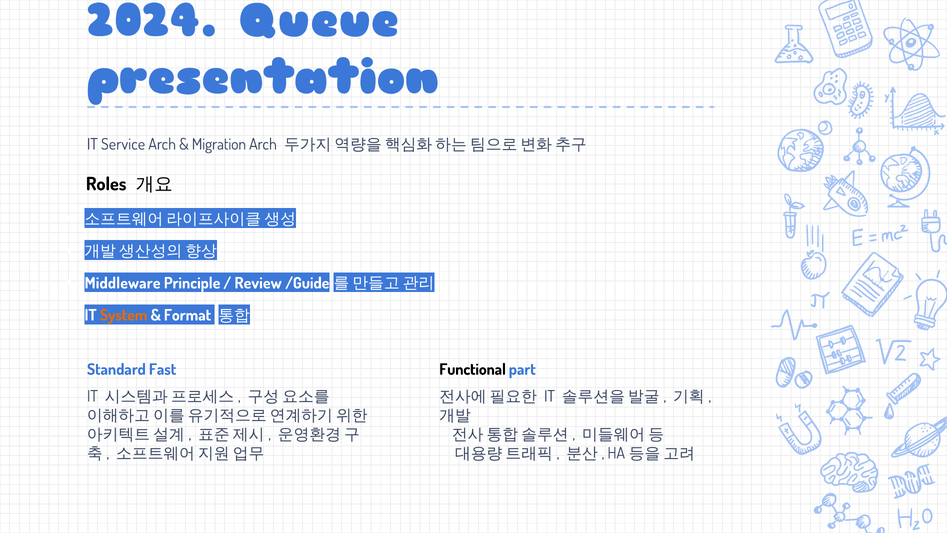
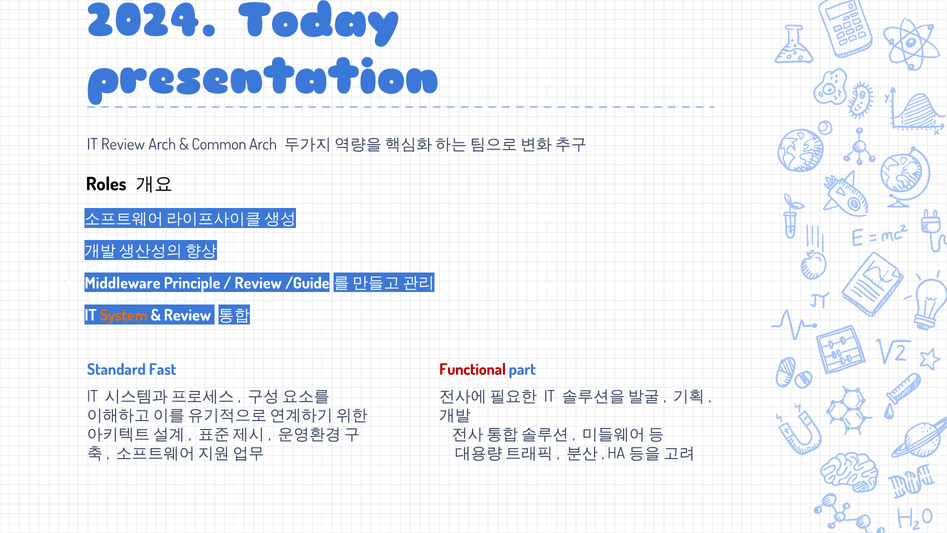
Queue: Queue -> Today (319, 21)
IT Service: Service -> Review (123, 144)
Migration: Migration -> Common (219, 144)
Format: Format -> Review (187, 315)
Functional colour: black -> red (473, 369)
